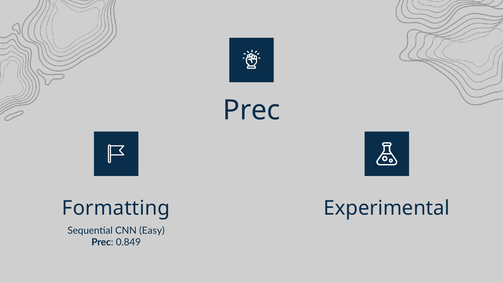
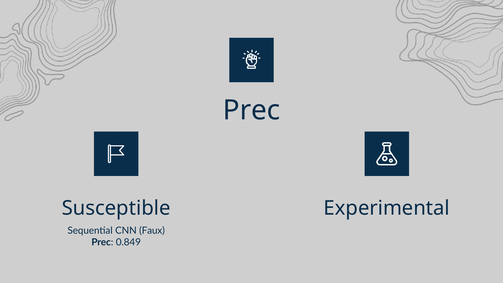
Formatting: Formatting -> Susceptible (116, 208)
Easy: Easy -> Faux (152, 231)
